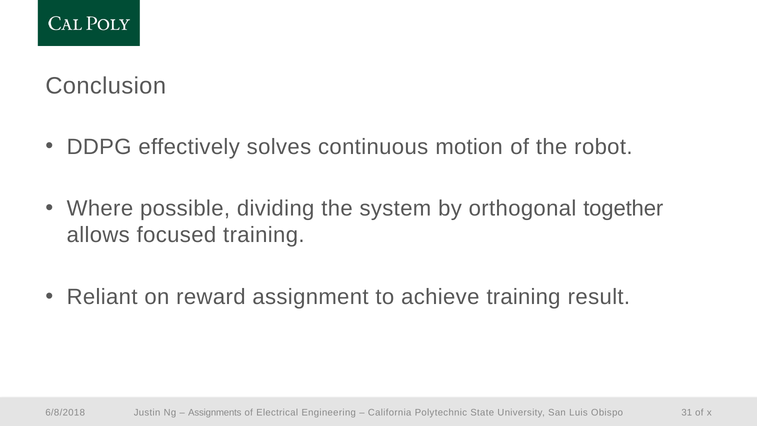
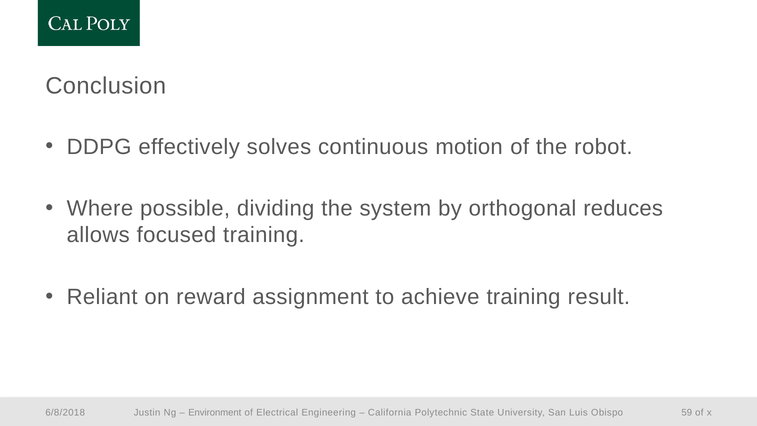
together: together -> reduces (623, 209)
Assignments: Assignments -> Environment (215, 413)
31: 31 -> 59 (687, 413)
